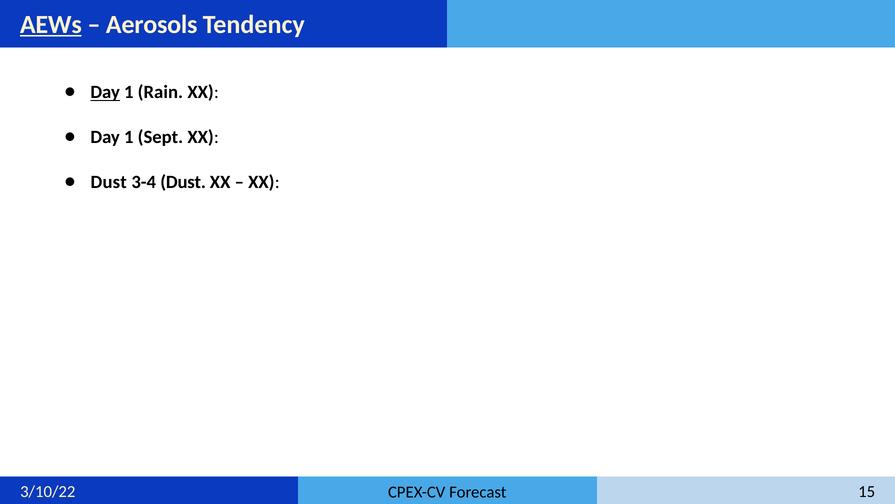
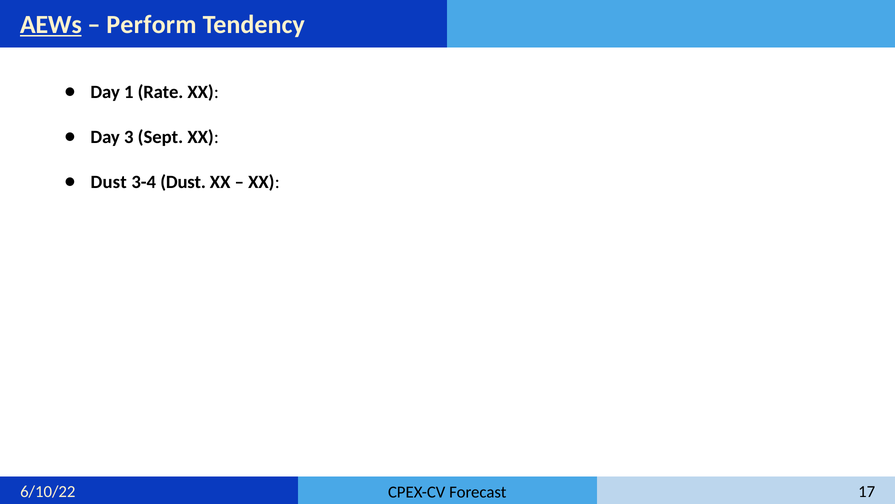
Aerosols: Aerosols -> Perform (151, 24)
Day underline: present -> none (105, 92)
Rain: Rain -> Rate (160, 92)
1: 1 -> 3 (129, 137)
3/10/22: 3/10/22 -> 6/10/22 (48, 491)
15: 15 -> 17 (867, 491)
